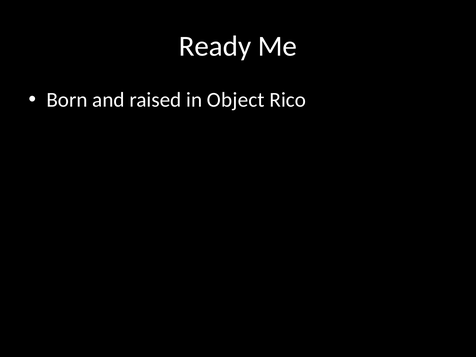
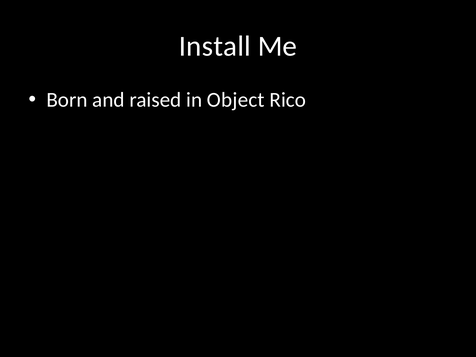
Ready: Ready -> Install (215, 46)
